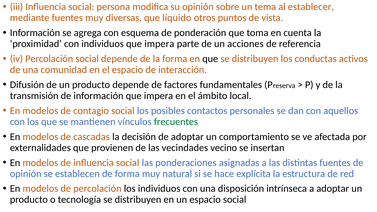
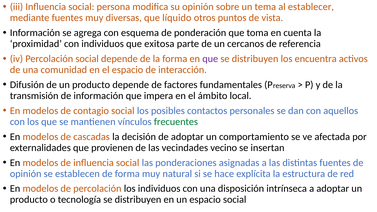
individuos que impera: impera -> exitosa (159, 44)
acciones: acciones -> cercanos (246, 44)
que colour: black -> purple (210, 59)
conductas: conductas -> encuentra (316, 59)
